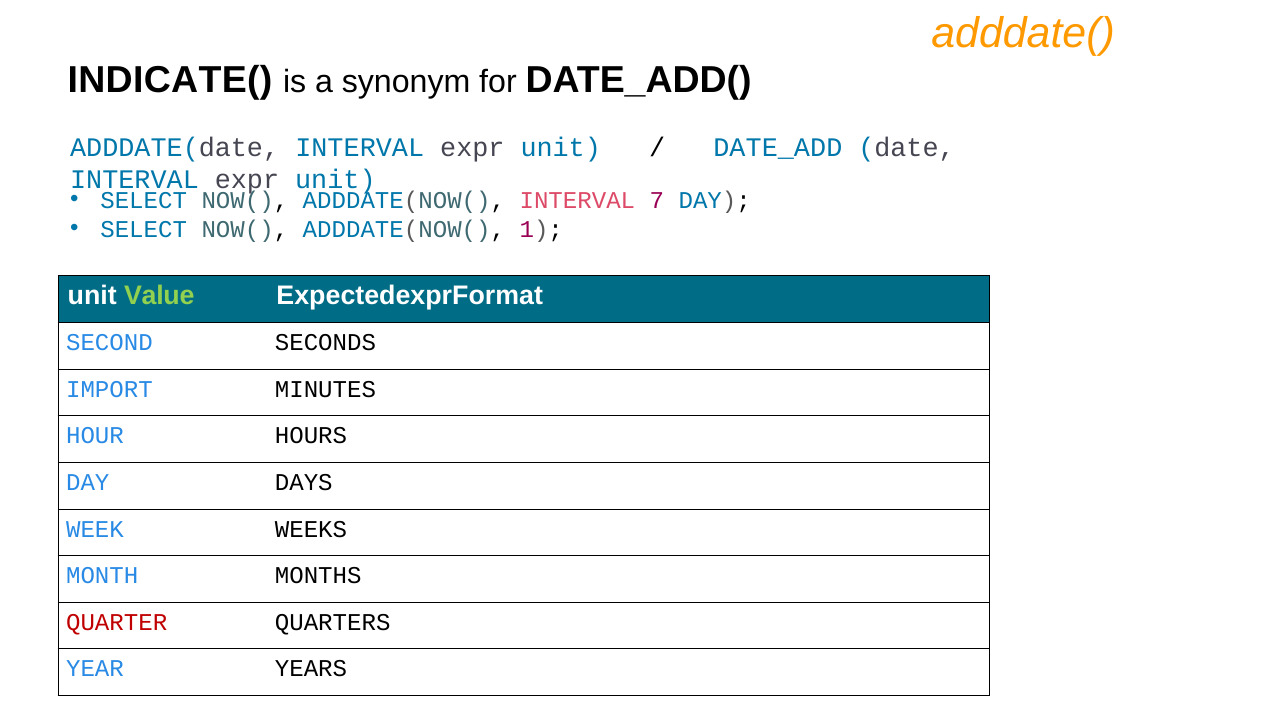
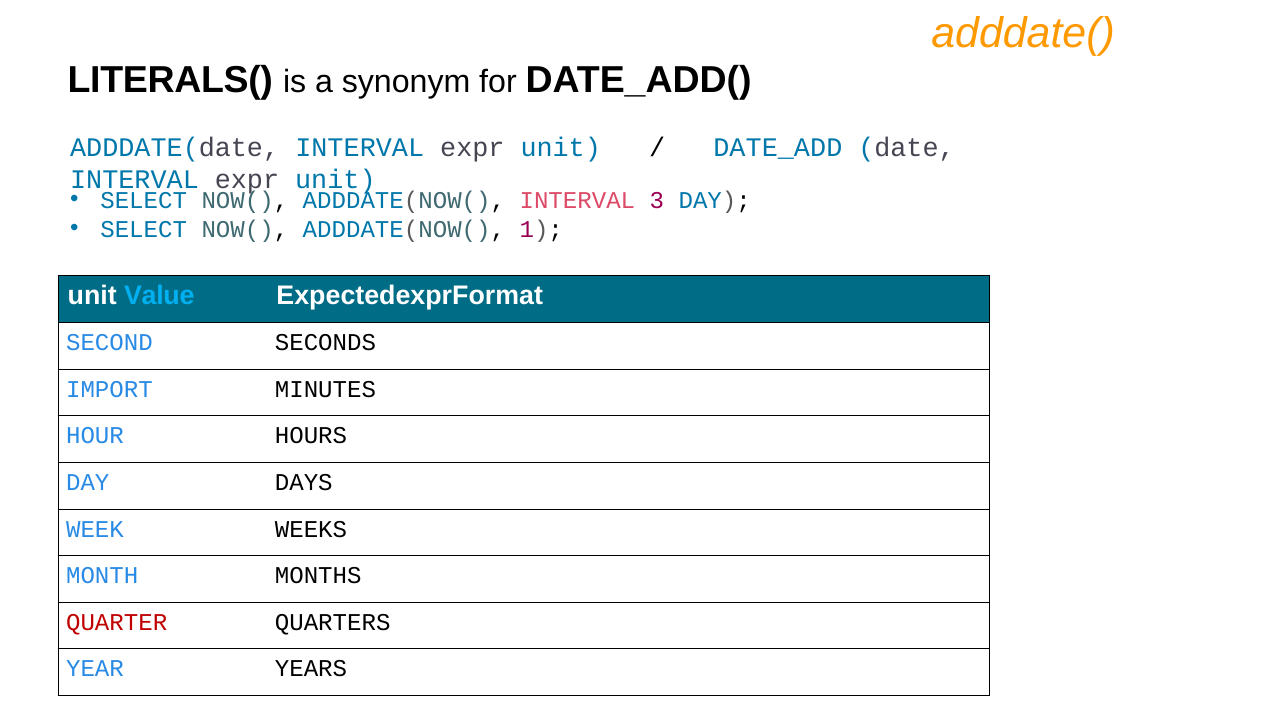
INDICATE(: INDICATE( -> LITERALS( (170, 80)
7: 7 -> 3 (657, 200)
Value colour: light green -> light blue (159, 296)
